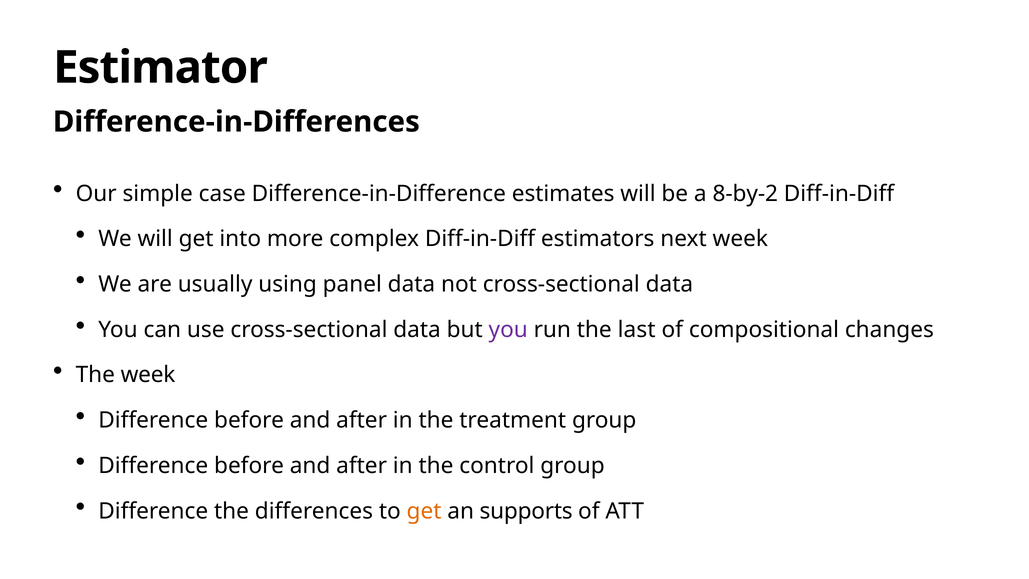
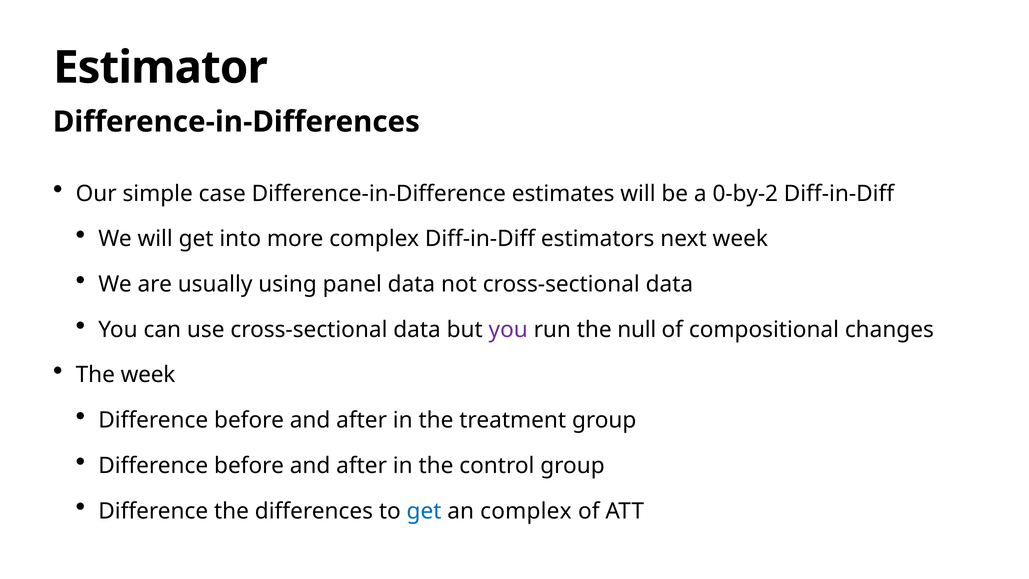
8-by-2: 8-by-2 -> 0-by-2 (745, 194)
last: last -> null (637, 330)
get colour: orange -> blue (424, 511)
an supports: supports -> complex (526, 511)
